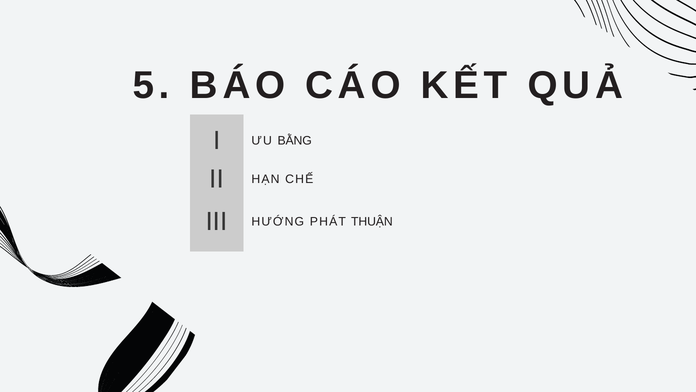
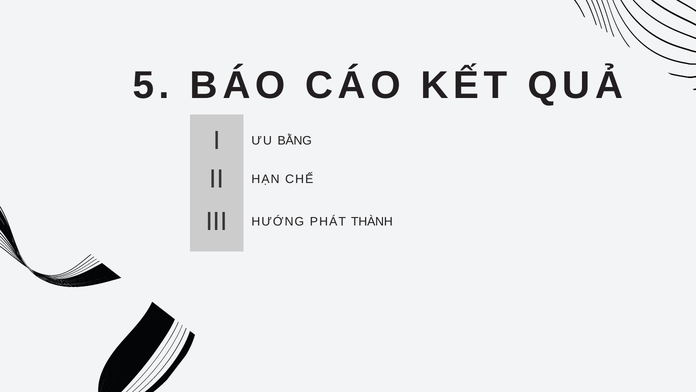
THUẬN: THUẬN -> THÀNH (372, 221)
